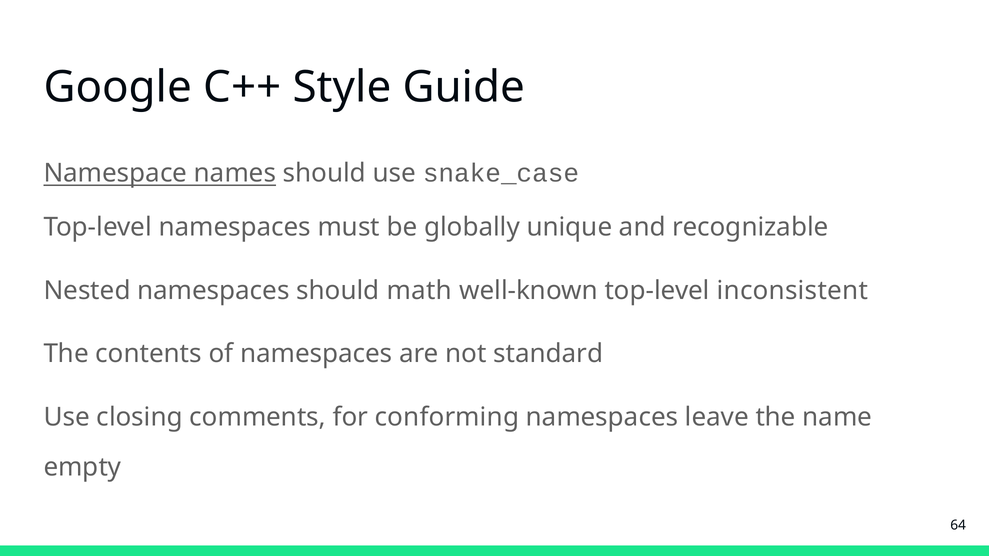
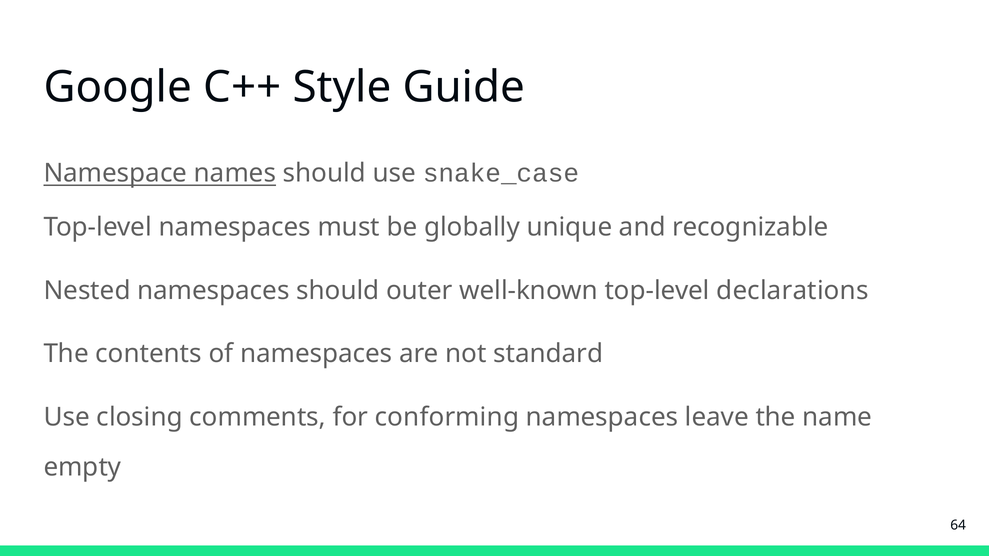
math: math -> outer (419, 291)
inconsistent: inconsistent -> declarations (792, 291)
